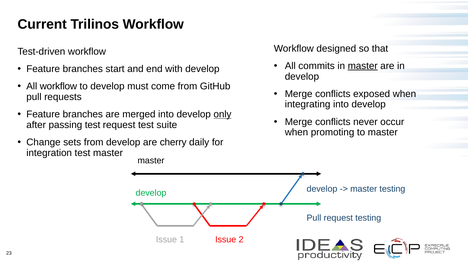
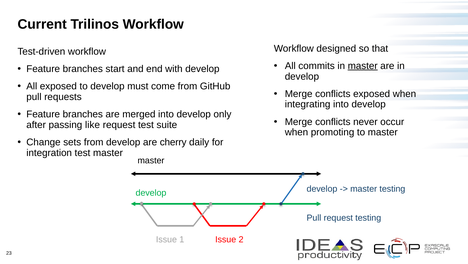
All workflow: workflow -> exposed (58, 86)
only underline: present -> none (222, 114)
passing test: test -> like (92, 125)
